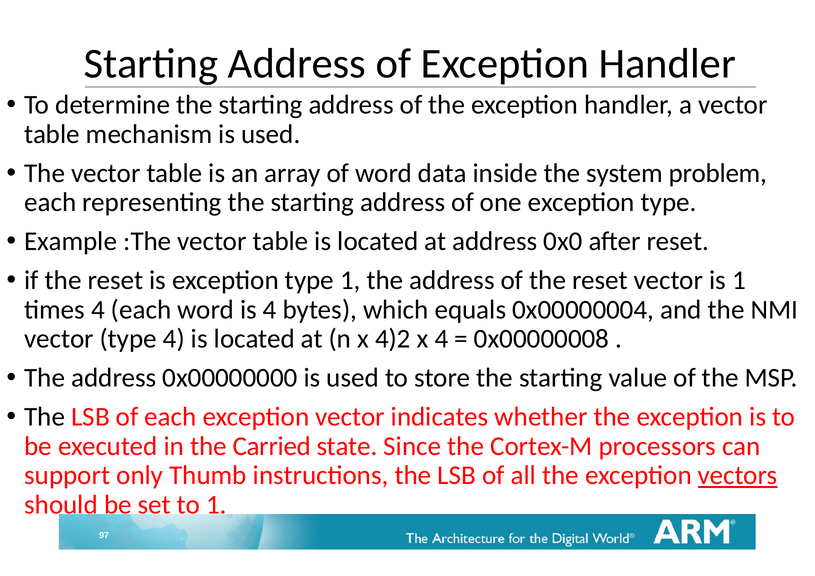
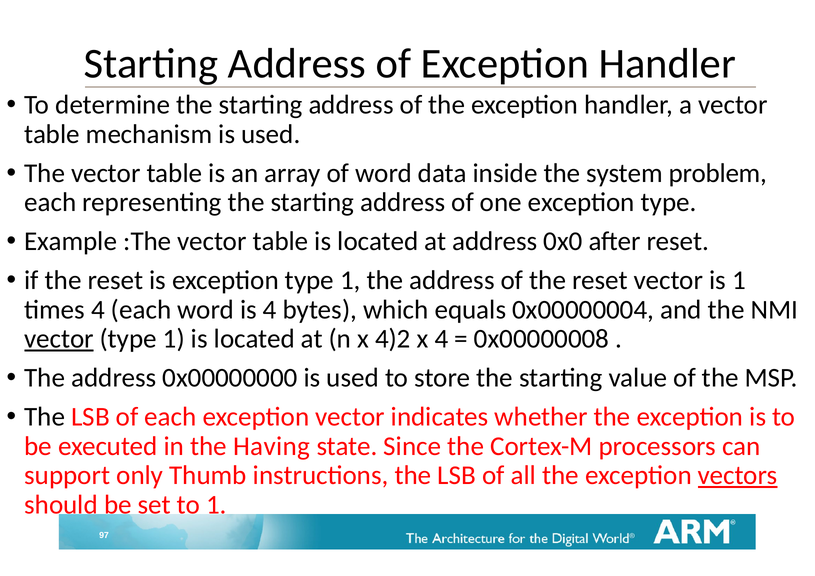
vector underline: none -> present (59, 339)
4: 4 -> 1 (174, 339)
Carried: Carried -> Having (272, 446)
